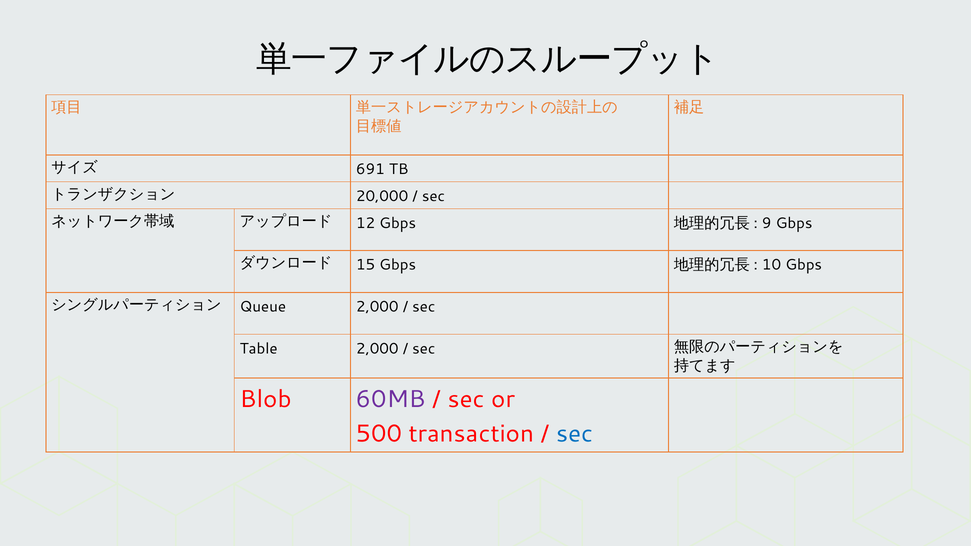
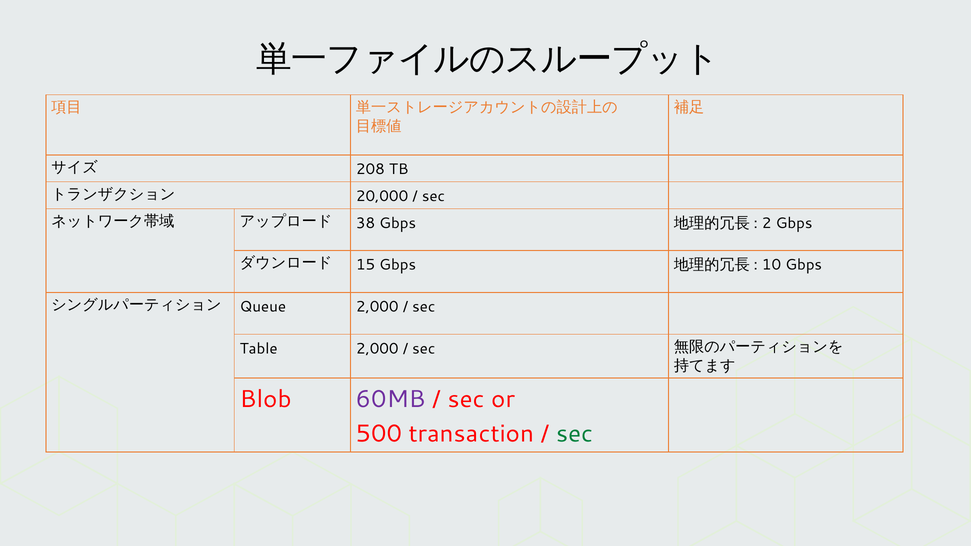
691: 691 -> 208 (370, 169)
12: 12 -> 38 (366, 223)
9: 9 -> 2 (767, 223)
sec colour: blue -> green (574, 434)
